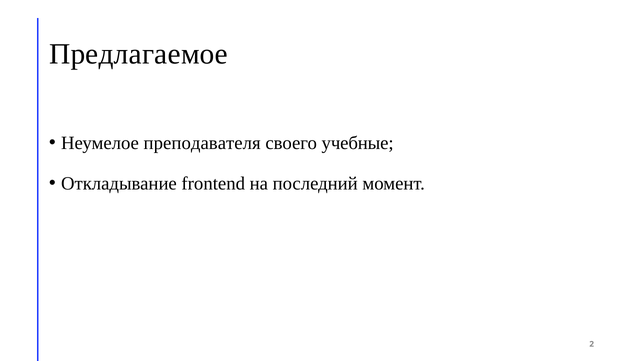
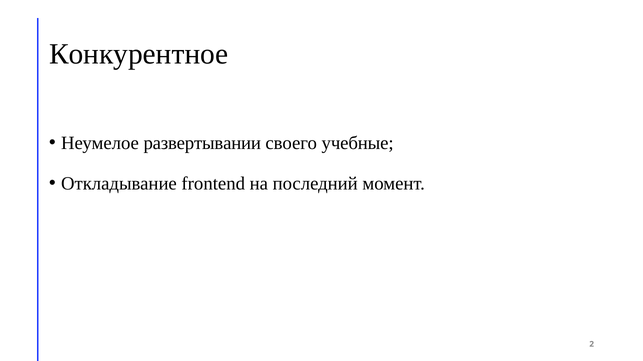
Предлагаемое: Предлагаемое -> Конкурентное (139, 54)
преподавателя: преподавателя -> развертывании (202, 143)
